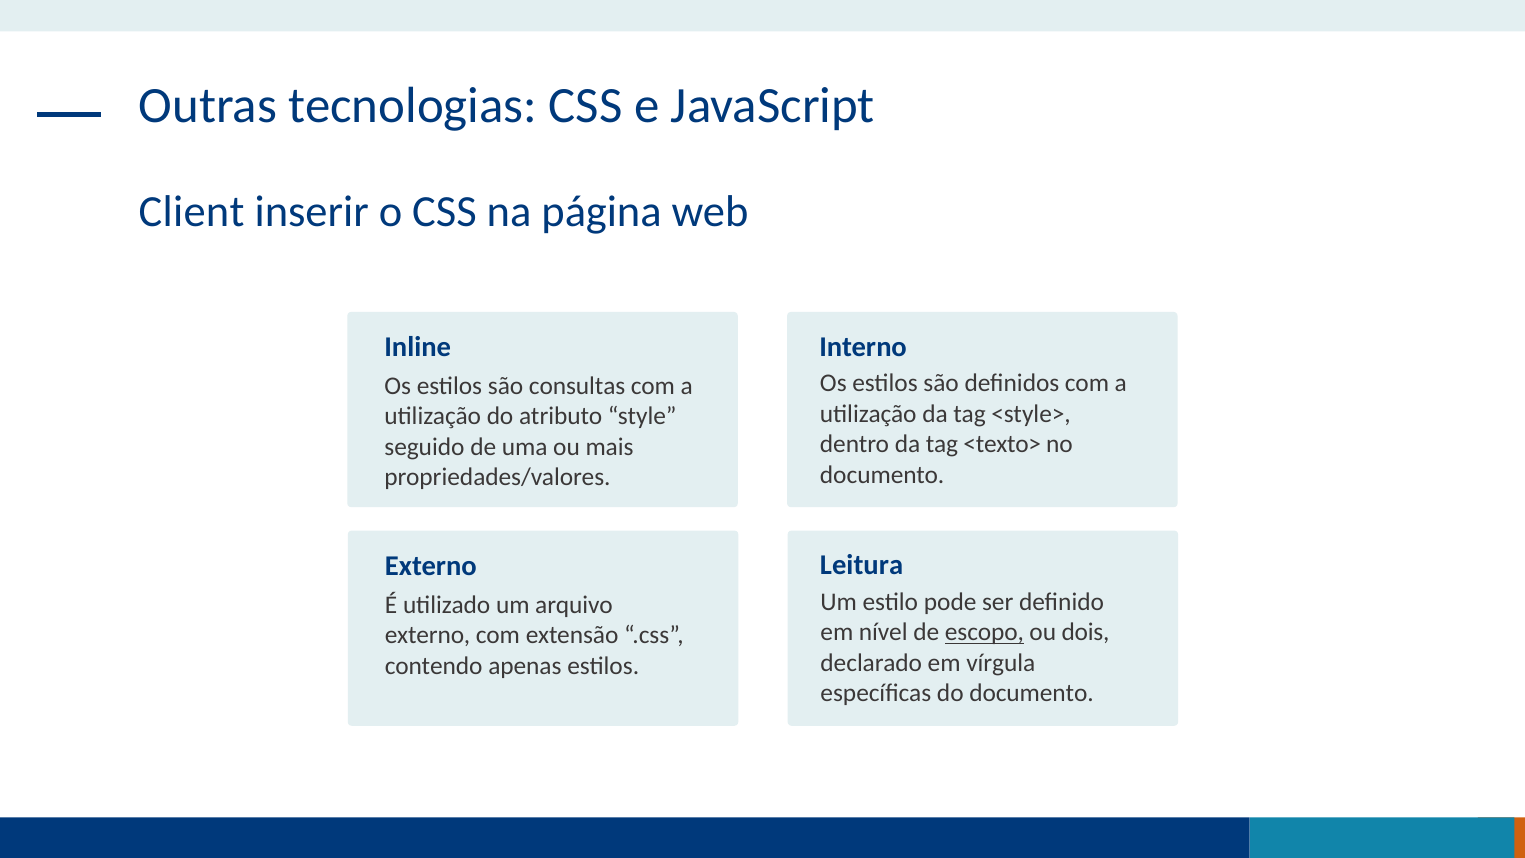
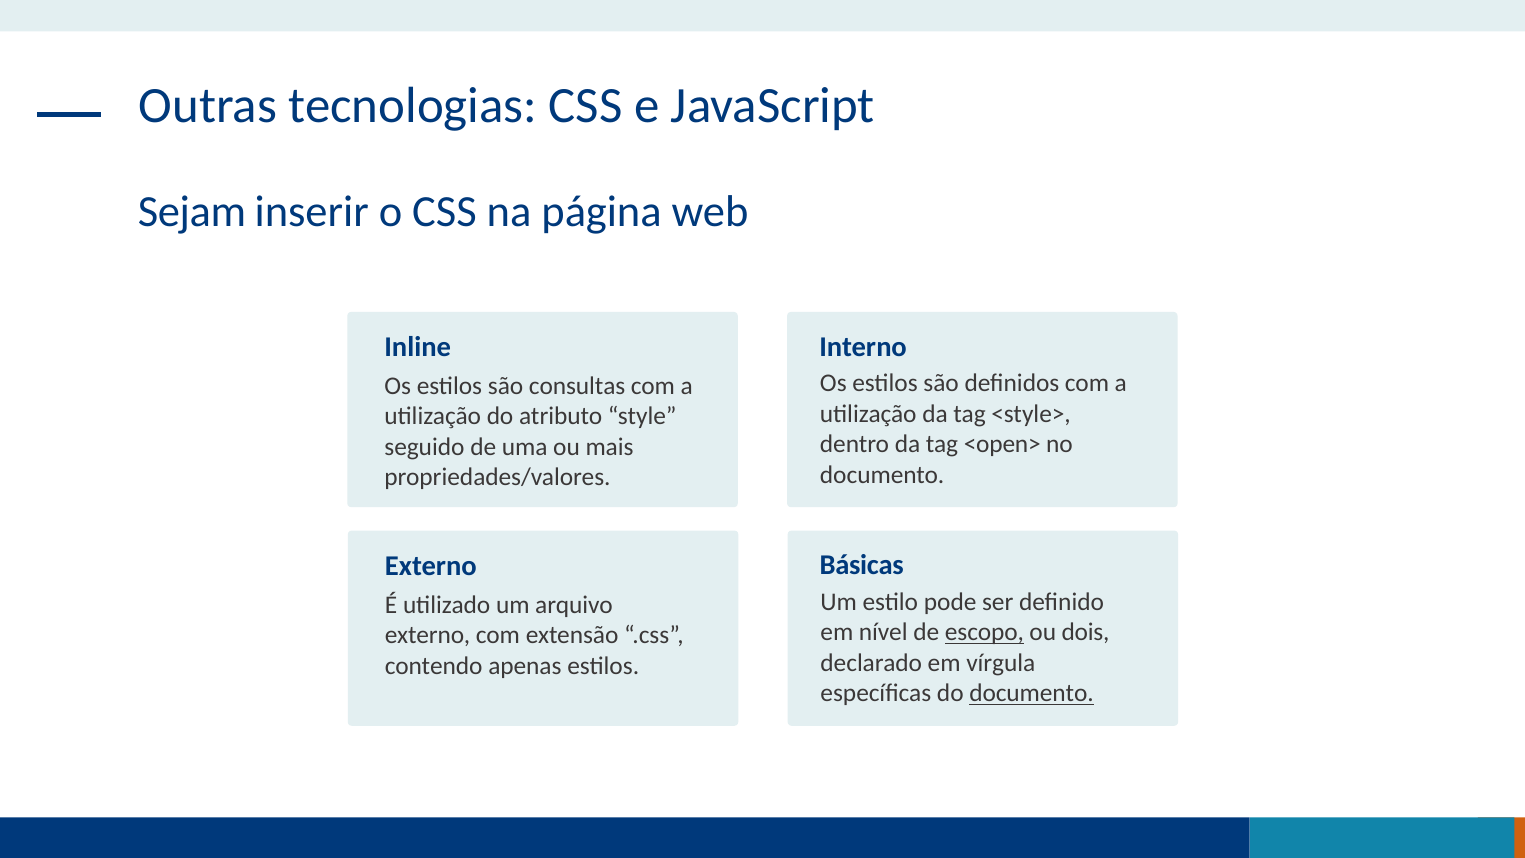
Client: Client -> Sejam (192, 211)
<texto>: <texto> -> <open> (1002, 444)
Leitura: Leitura -> Básicas (862, 565)
documento underline: none -> present (1032, 693)
